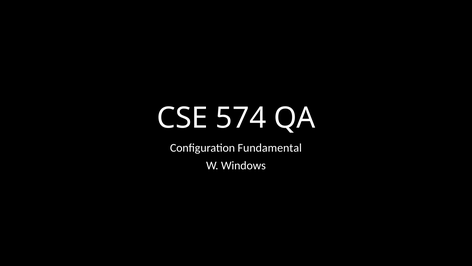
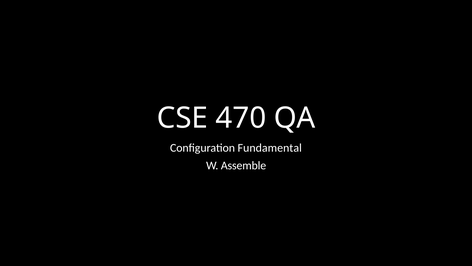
574: 574 -> 470 (241, 118)
Windows: Windows -> Assemble (243, 165)
